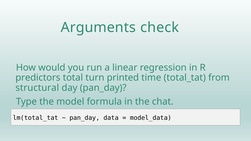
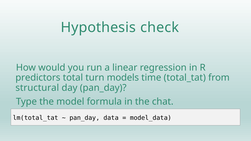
Arguments: Arguments -> Hypothesis (98, 27)
printed: printed -> models (123, 78)
